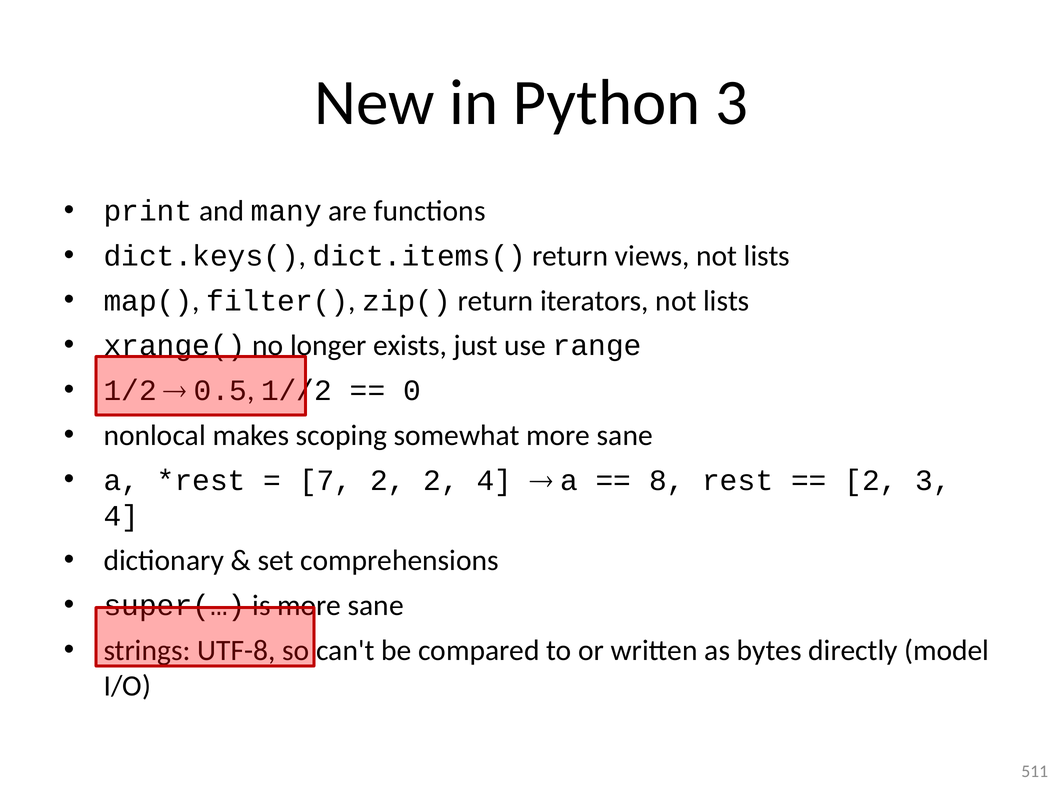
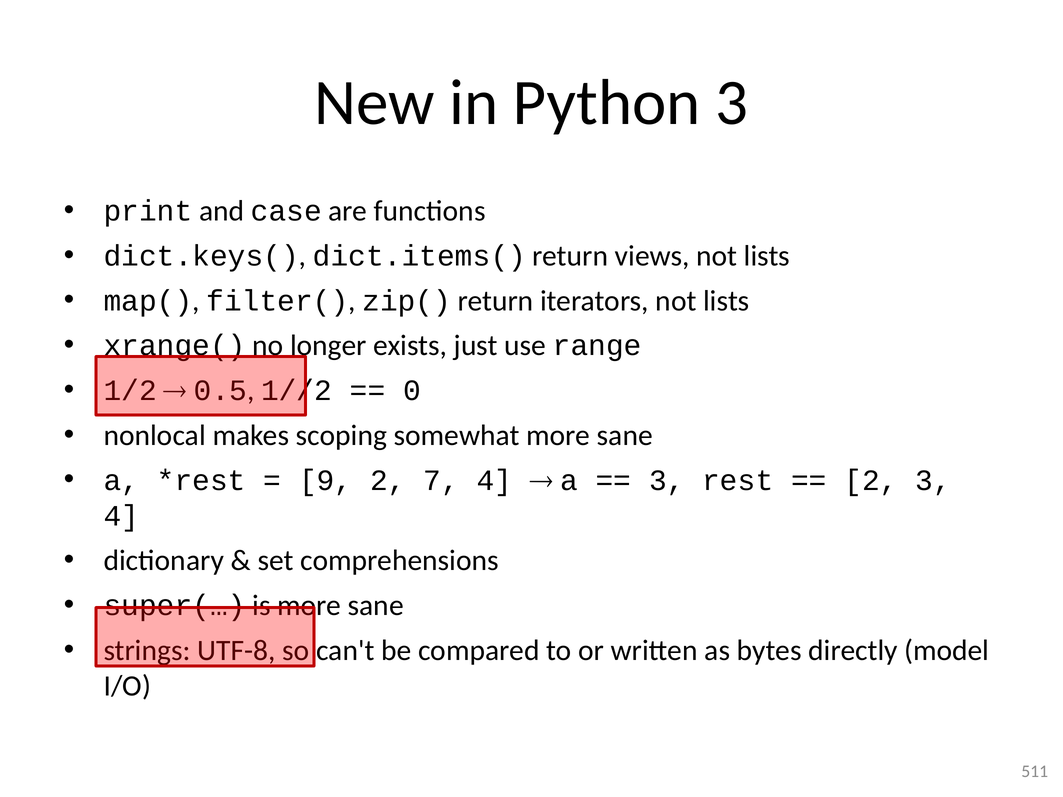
many: many -> case (286, 211)
7: 7 -> 9 (326, 481)
2 2: 2 -> 7 (441, 481)
8: 8 -> 3 (667, 481)
